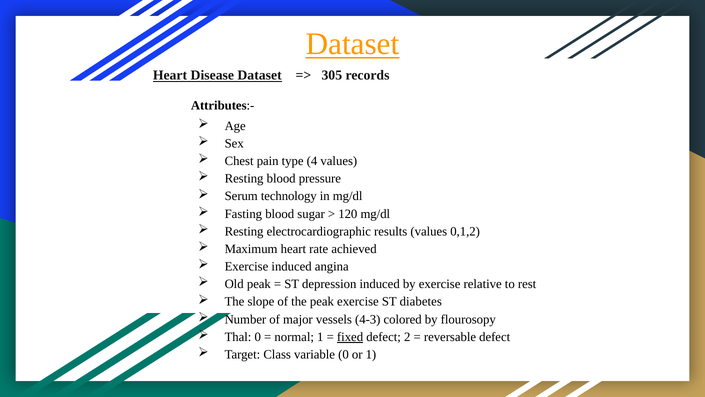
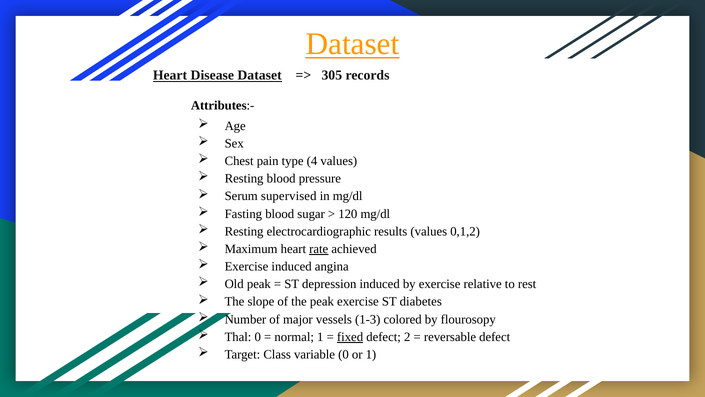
technology: technology -> supervised (289, 196)
rate underline: none -> present (319, 249)
4-3: 4-3 -> 1-3 (368, 319)
